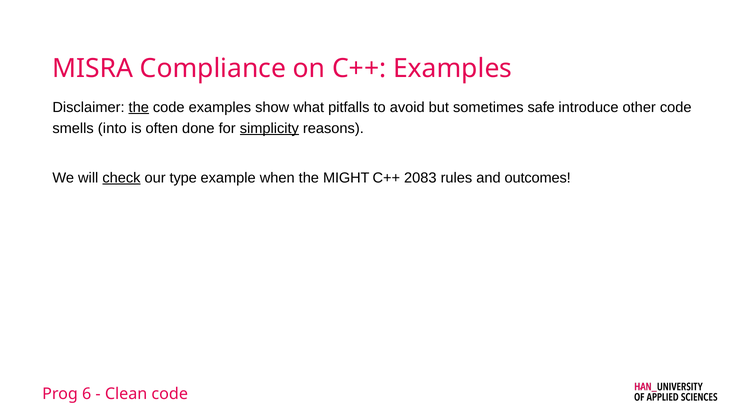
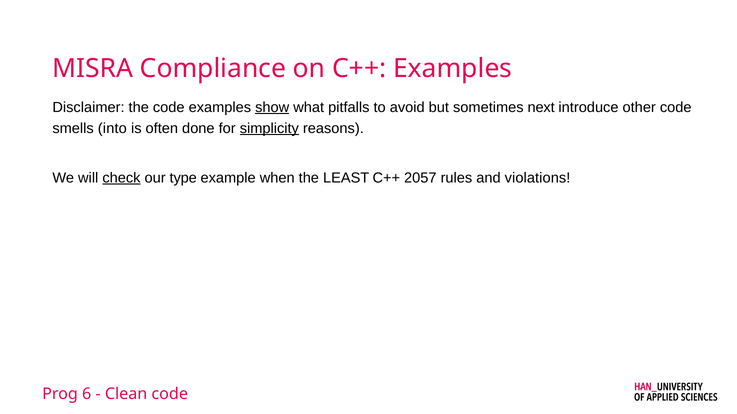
the underline: present -> none (139, 107)
show underline: none -> present (272, 107)
safe: safe -> next (541, 107)
MIGHT: MIGHT -> LEAST (346, 178)
2083: 2083 -> 2057 (420, 178)
outcomes: outcomes -> violations (538, 178)
